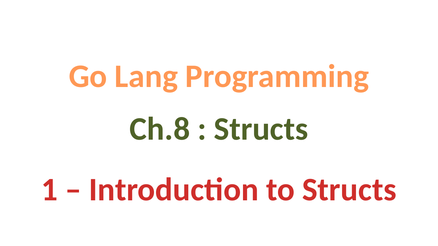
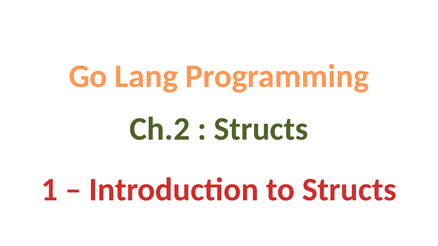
Ch.8: Ch.8 -> Ch.2 (160, 129)
